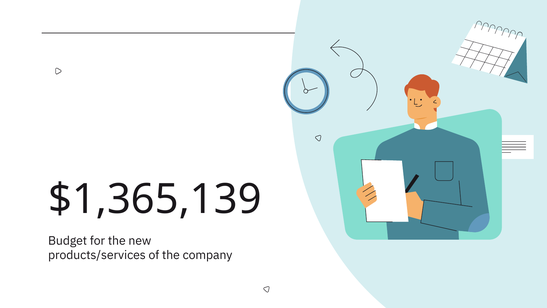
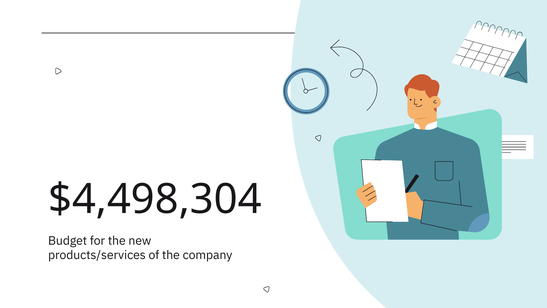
$1,365,139: $1,365,139 -> $4,498,304 (155, 199)
